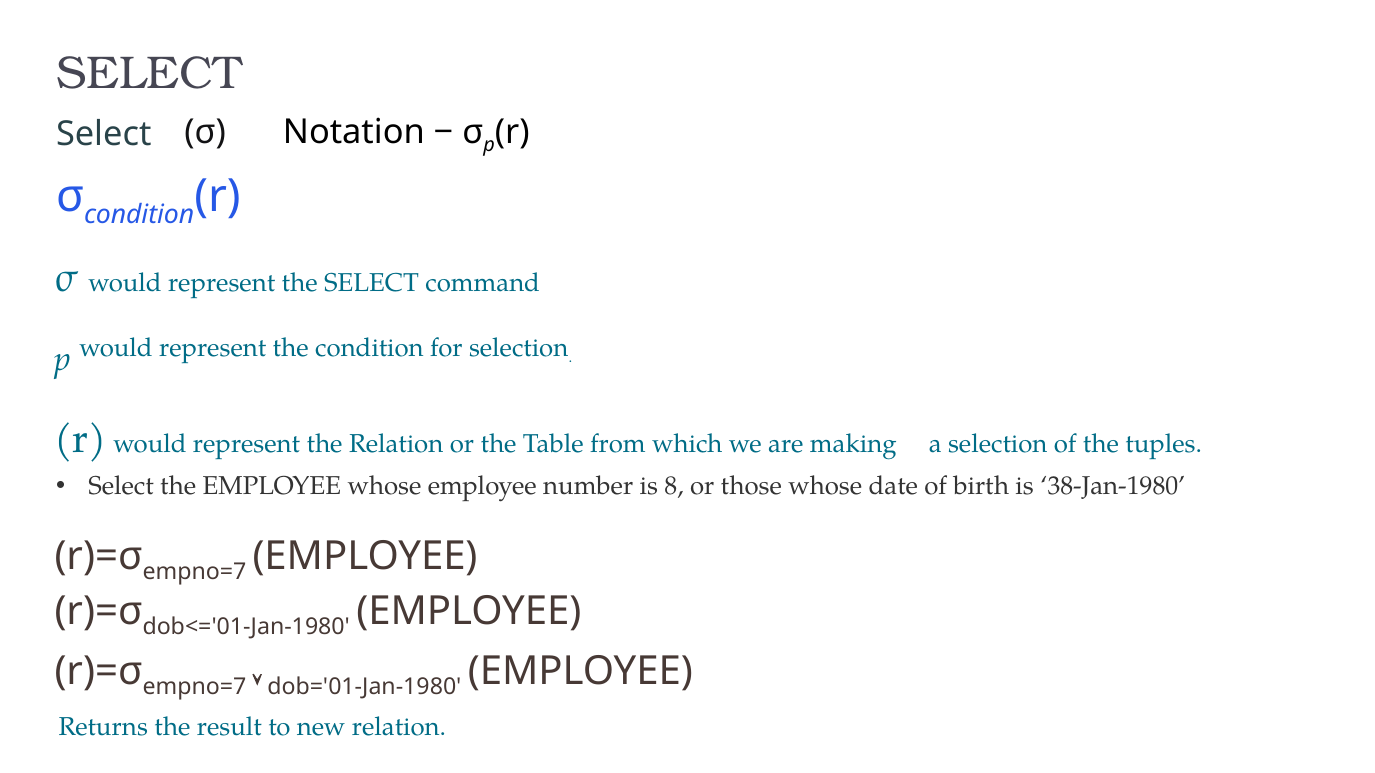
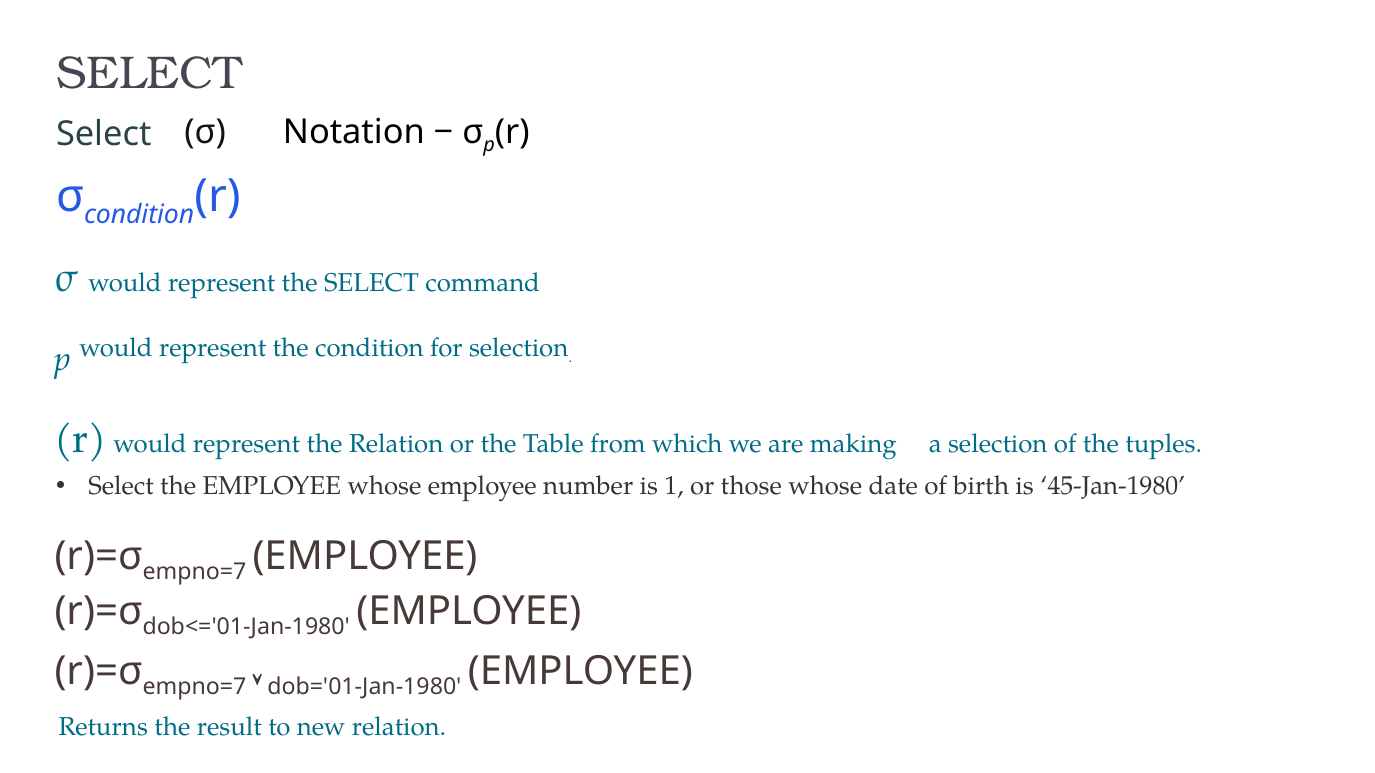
8: 8 -> 1 (674, 486)
38-Jan-1980: 38-Jan-1980 -> 45-Jan-1980 (1113, 486)
